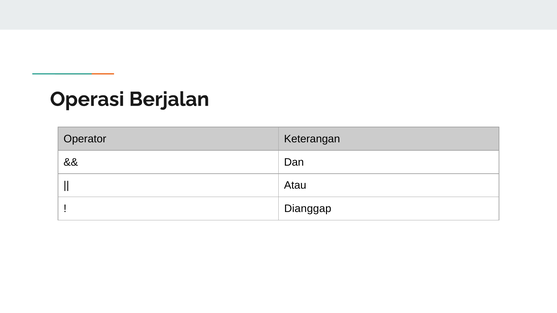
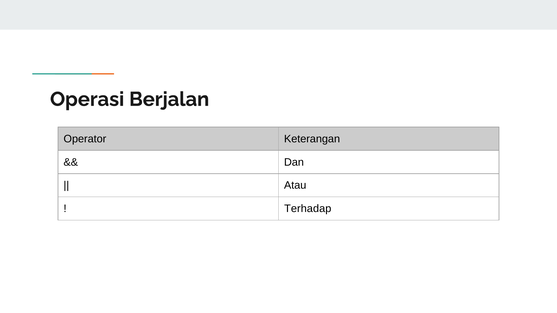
Dianggap: Dianggap -> Terhadap (308, 209)
